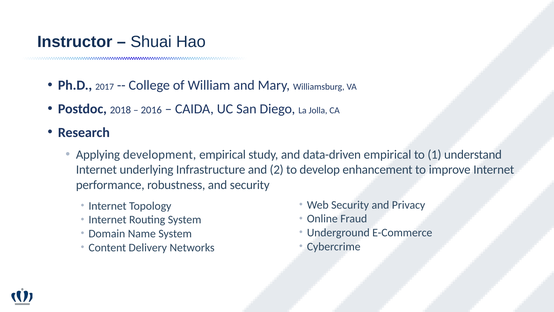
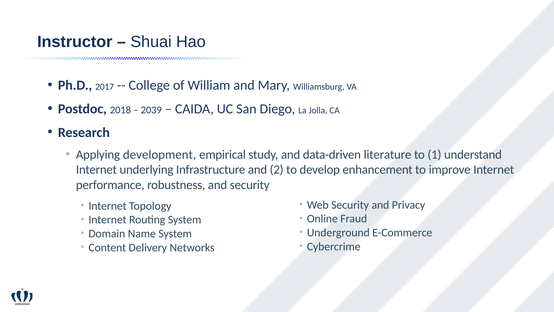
2016: 2016 -> 2039 (151, 110)
data-driven empirical: empirical -> literature (388, 154)
